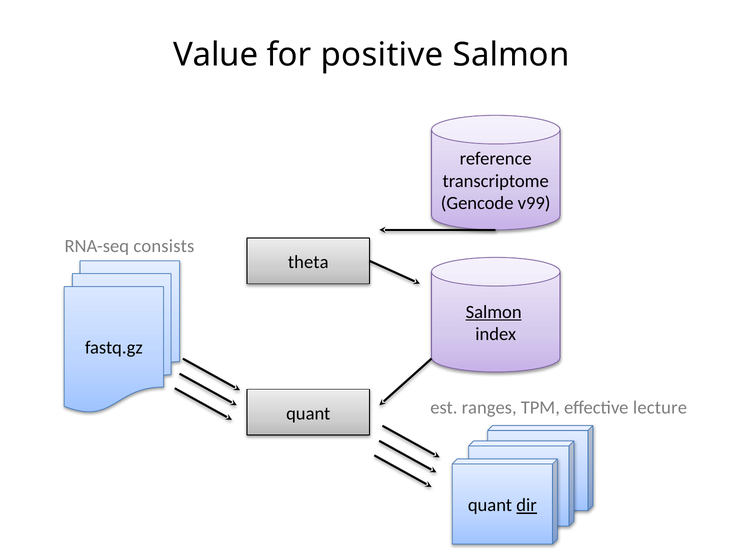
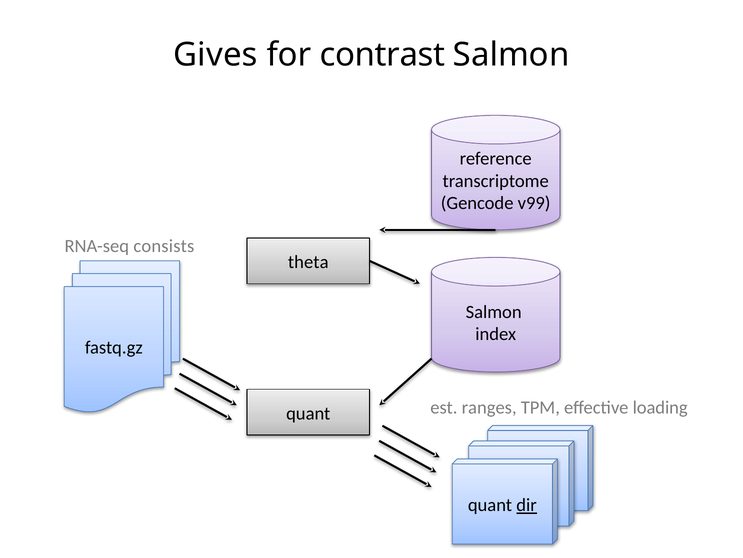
Value: Value -> Gives (216, 55)
positive: positive -> contrast (382, 55)
Salmon underline: present -> none (494, 312)
lecture: lecture -> loading (660, 407)
